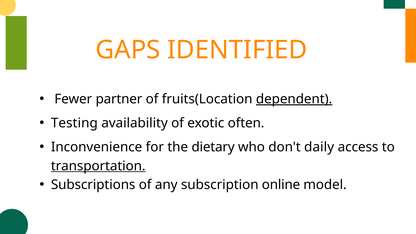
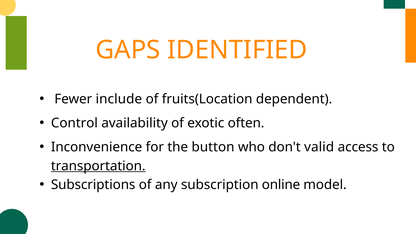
partner: partner -> include (119, 99)
dependent underline: present -> none (294, 99)
Testing: Testing -> Control (74, 123)
dietary: dietary -> button (213, 147)
daily: daily -> valid (319, 147)
